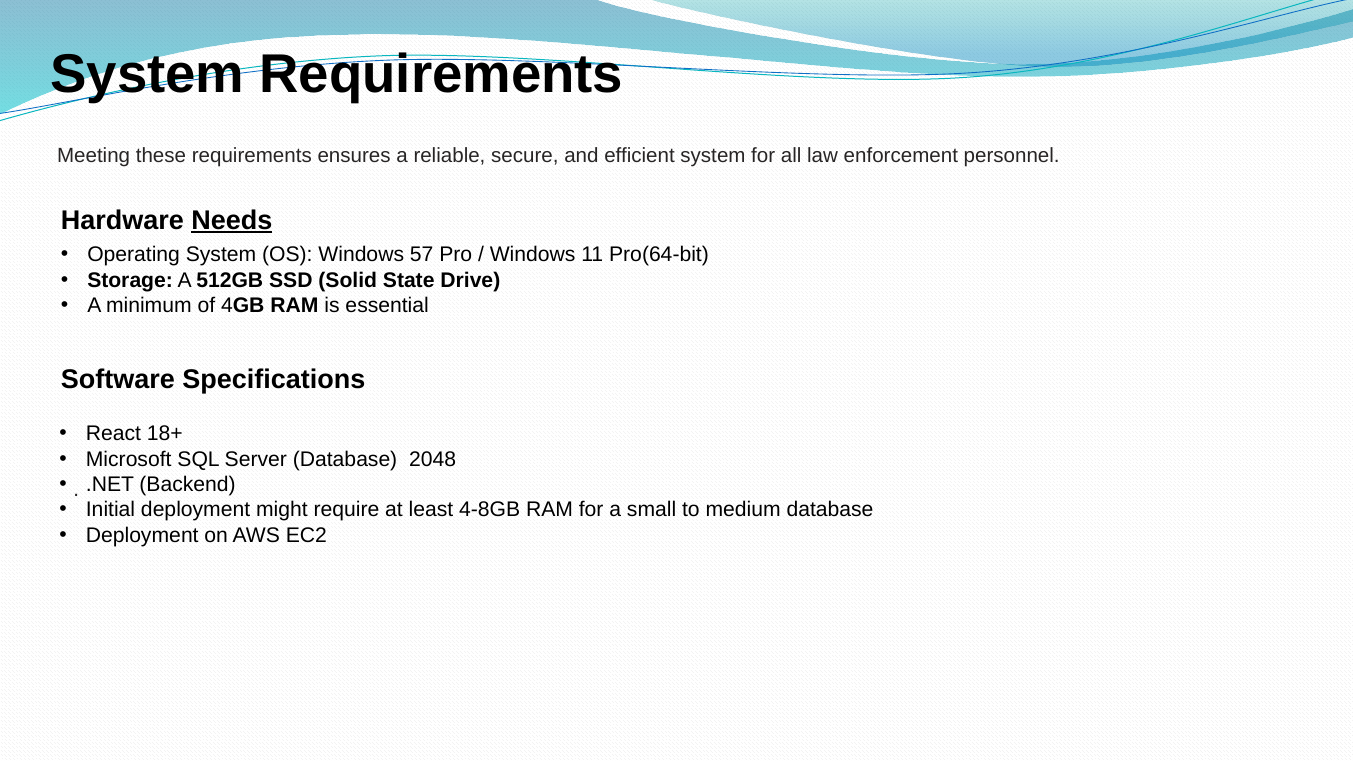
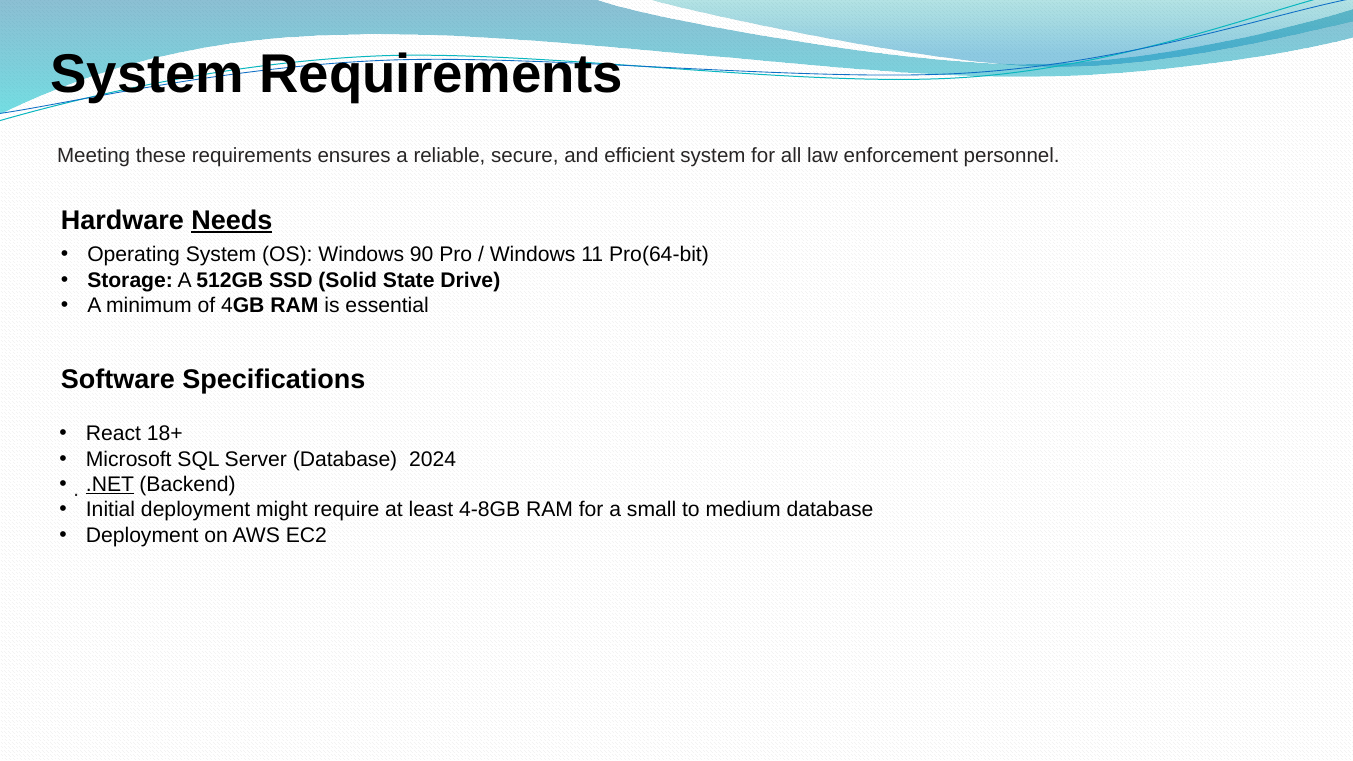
57: 57 -> 90 (422, 255)
2048: 2048 -> 2024 (433, 459)
.NET underline: none -> present (110, 485)
